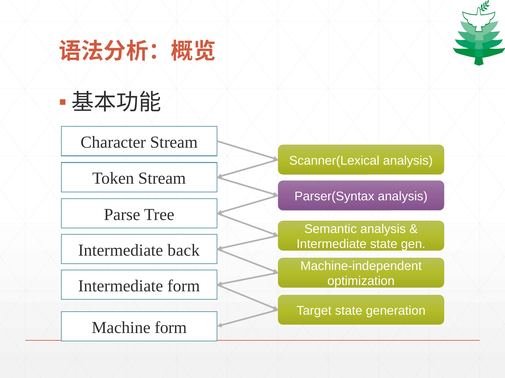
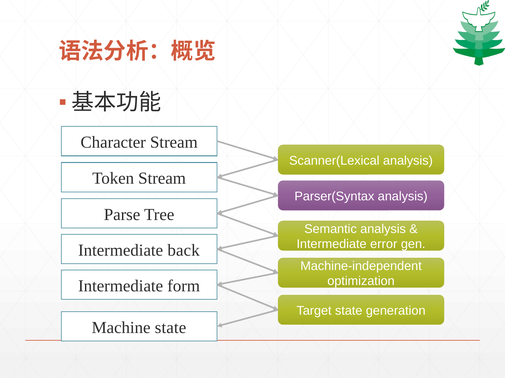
Intermediate state: state -> error (384, 245)
Machine form: form -> state (171, 328)
